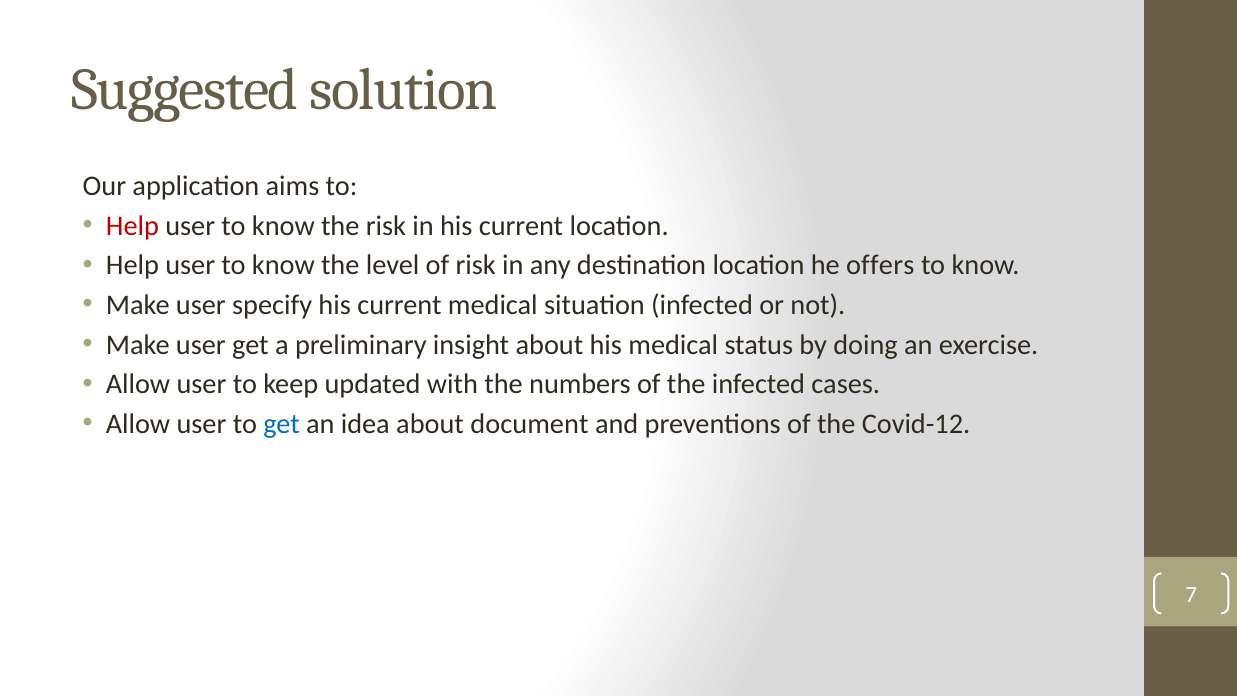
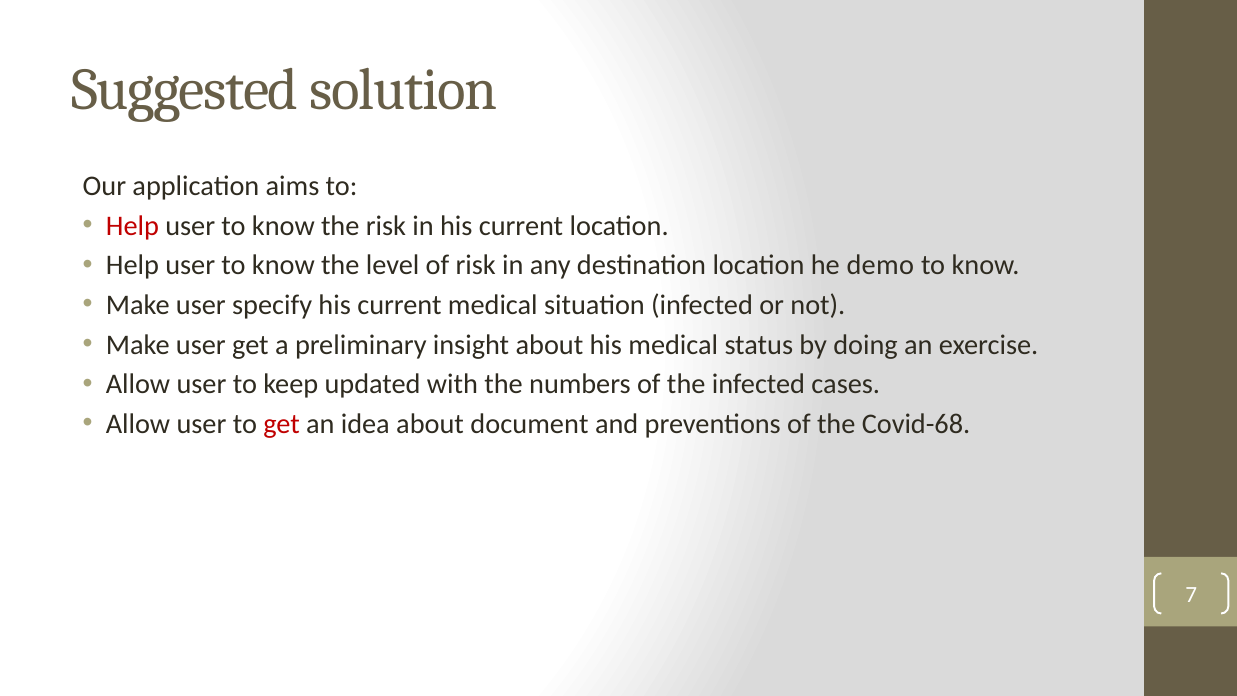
offers: offers -> demo (880, 265)
get colour: blue -> red (282, 424)
Covid-12: Covid-12 -> Covid-68 (916, 424)
